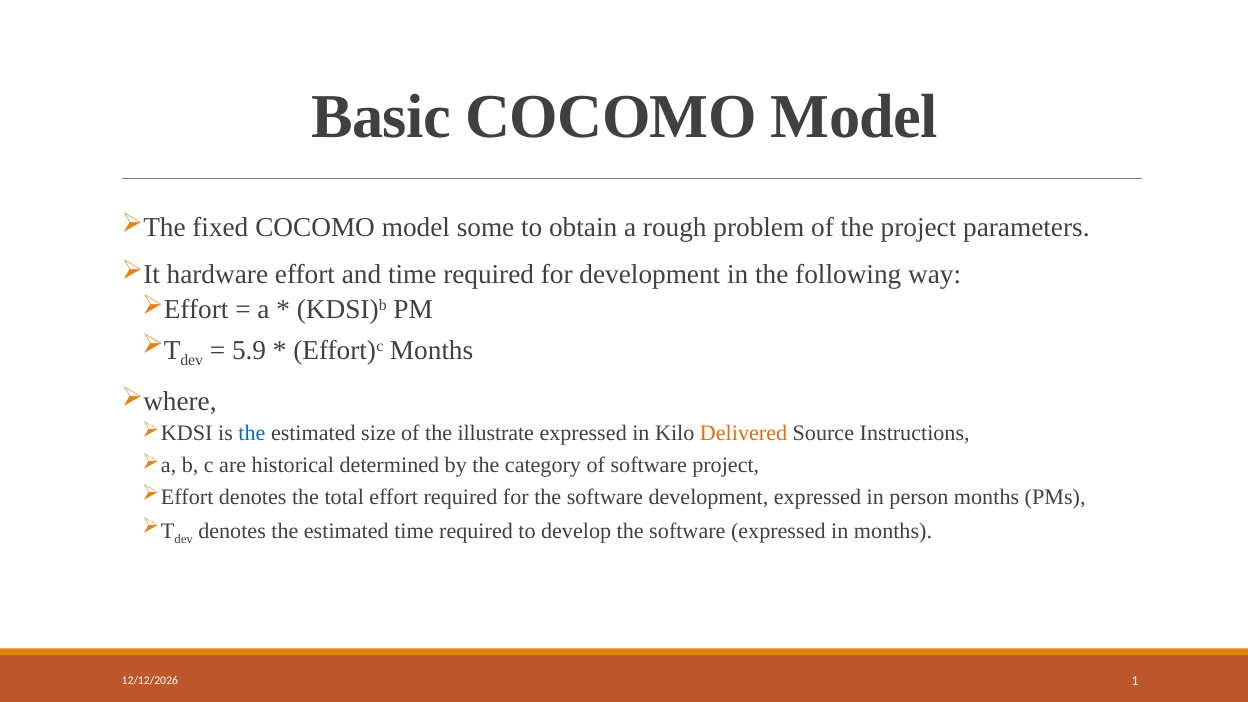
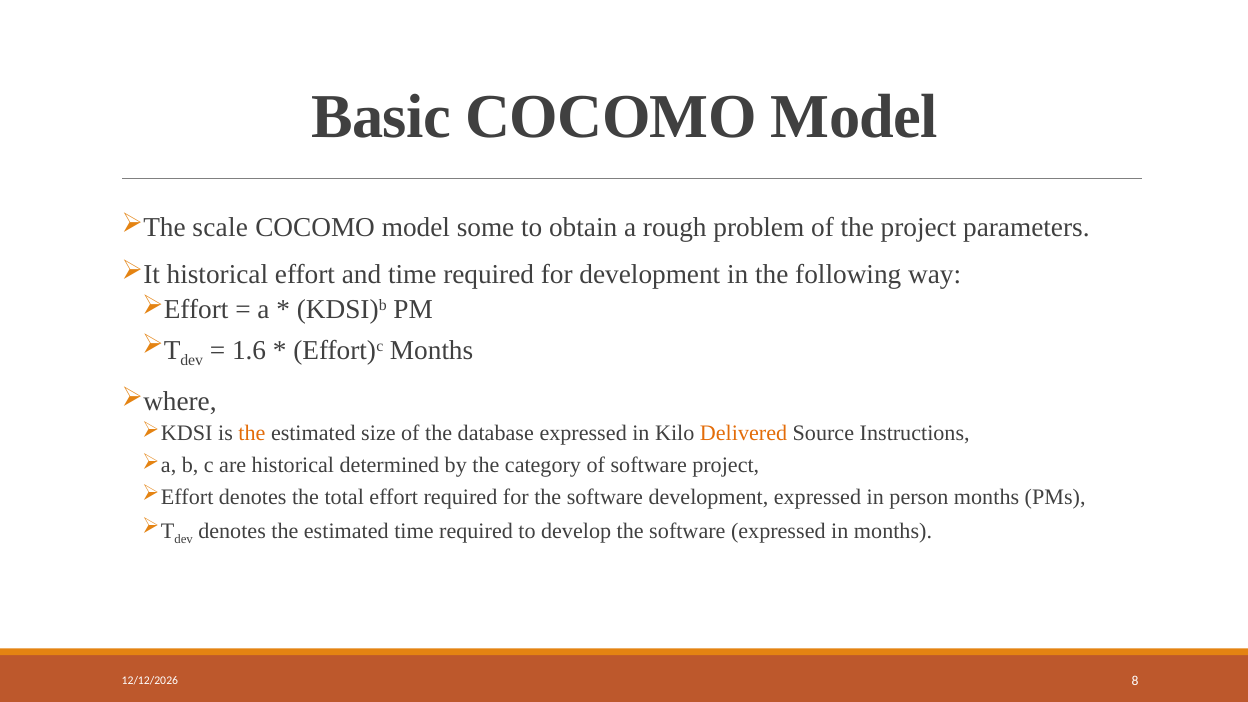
fixed: fixed -> scale (220, 227)
hardware: hardware -> historical (217, 275)
5.9: 5.9 -> 1.6 (249, 350)
the colour: blue -> orange (252, 433)
illustrate: illustrate -> database (496, 433)
1: 1 -> 8 (1135, 681)
